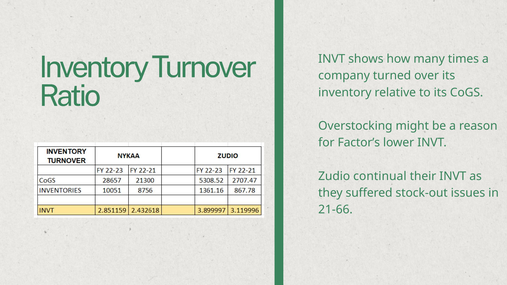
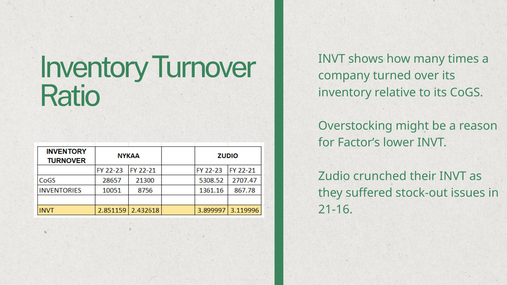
continual: continual -> crunched (380, 176)
21-66: 21-66 -> 21-16 (335, 210)
